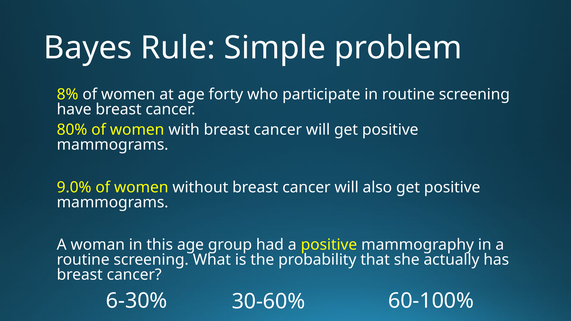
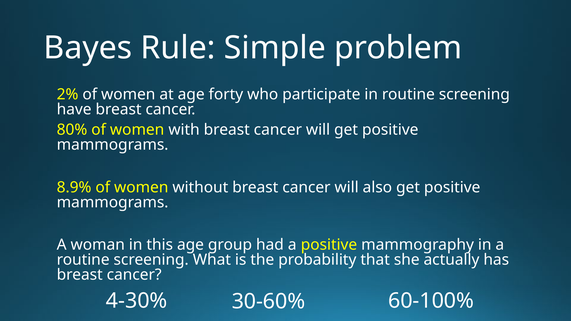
8%: 8% -> 2% (68, 95)
9.0%: 9.0% -> 8.9% (74, 187)
6-30%: 6-30% -> 4-30% (137, 301)
